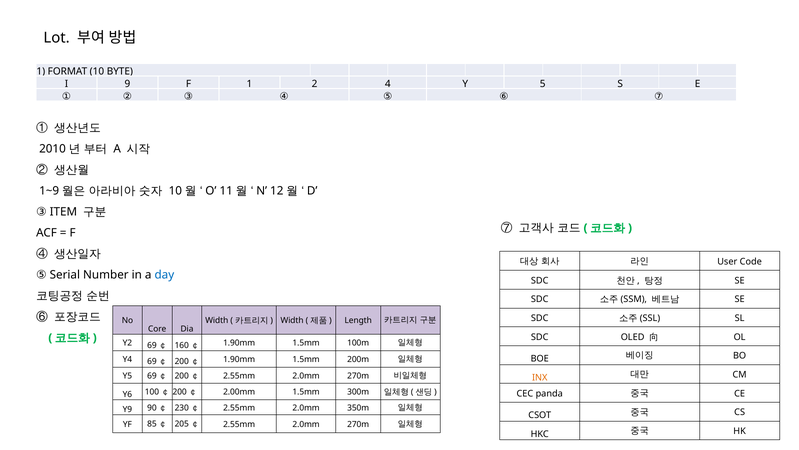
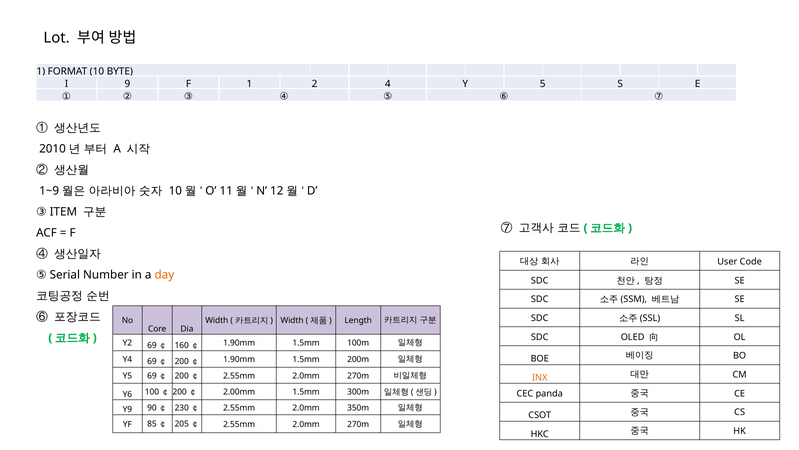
day colour: blue -> orange (164, 274)
